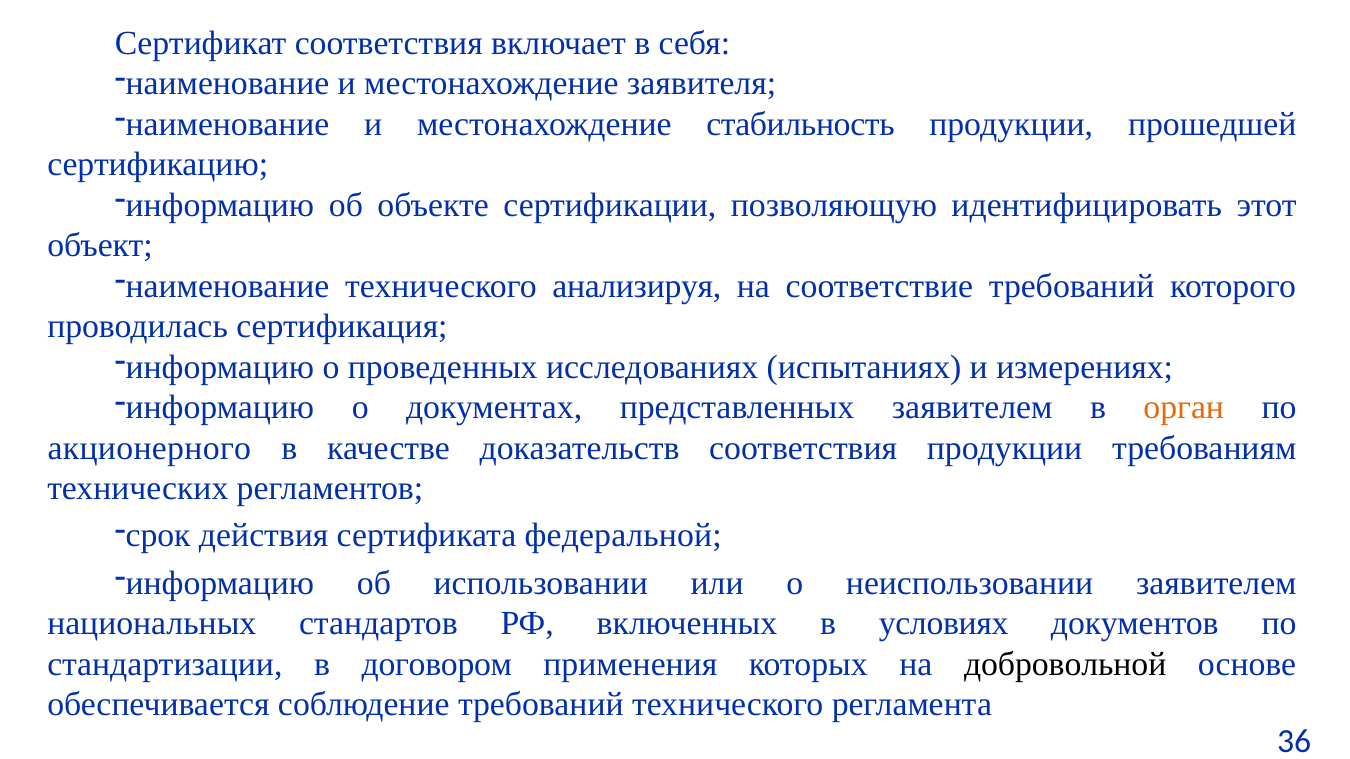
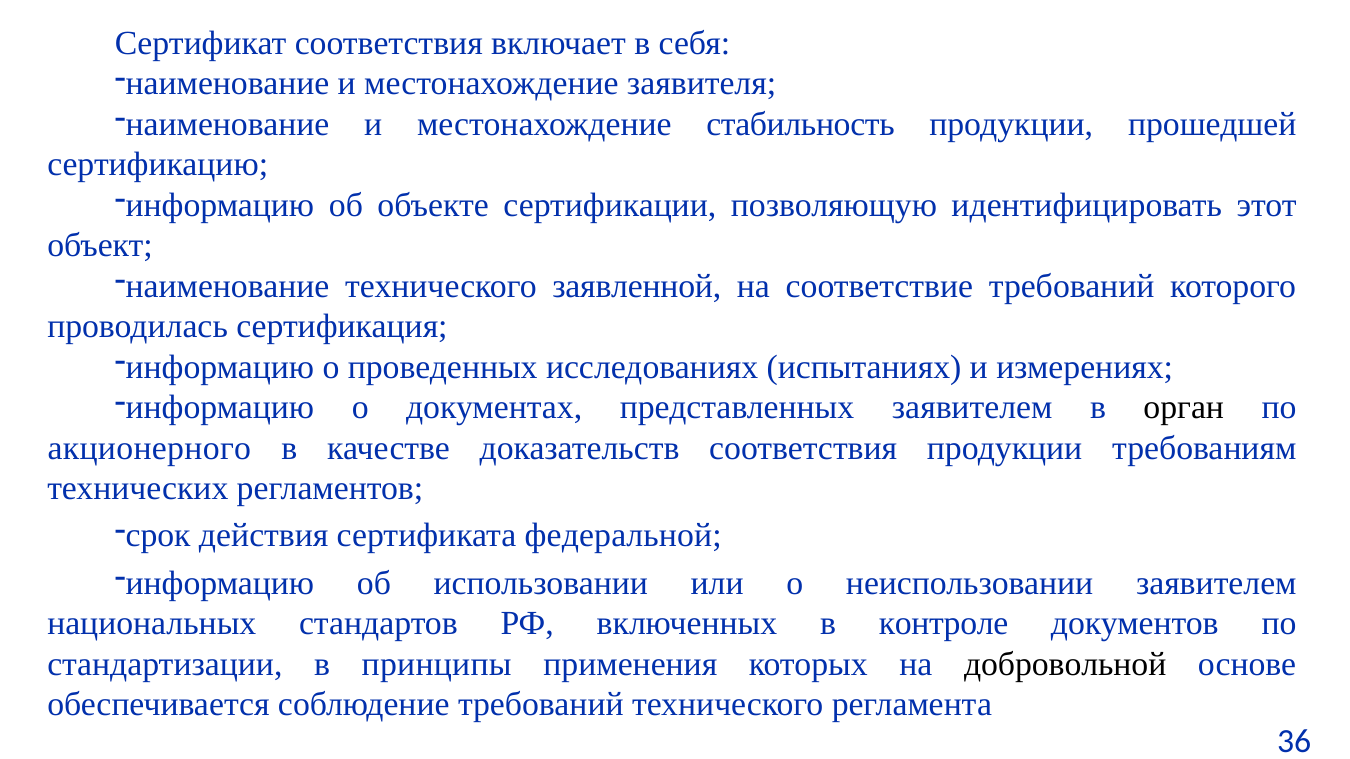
анализируя: анализируя -> заявленной (637, 286)
орган colour: orange -> black (1184, 408)
условиях: условиях -> контроле (944, 624)
договором: договором -> принципы (437, 664)
